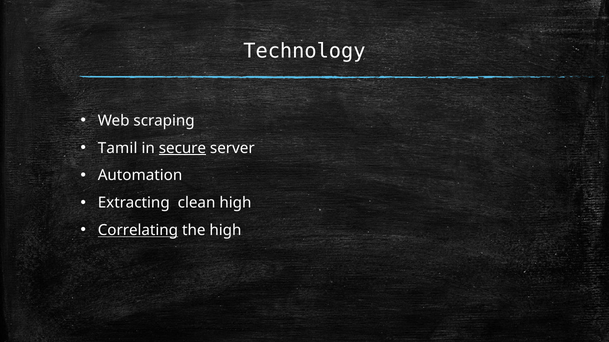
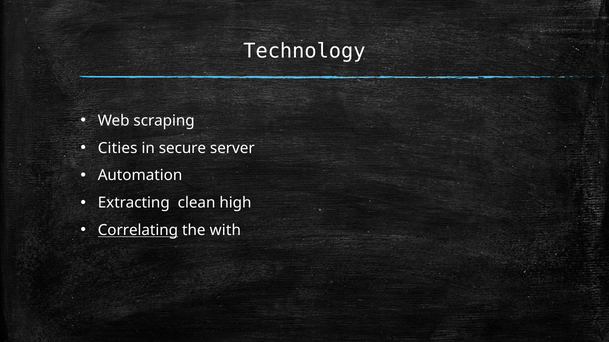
Tamil: Tamil -> Cities (118, 148)
secure underline: present -> none (182, 148)
the high: high -> with (225, 231)
